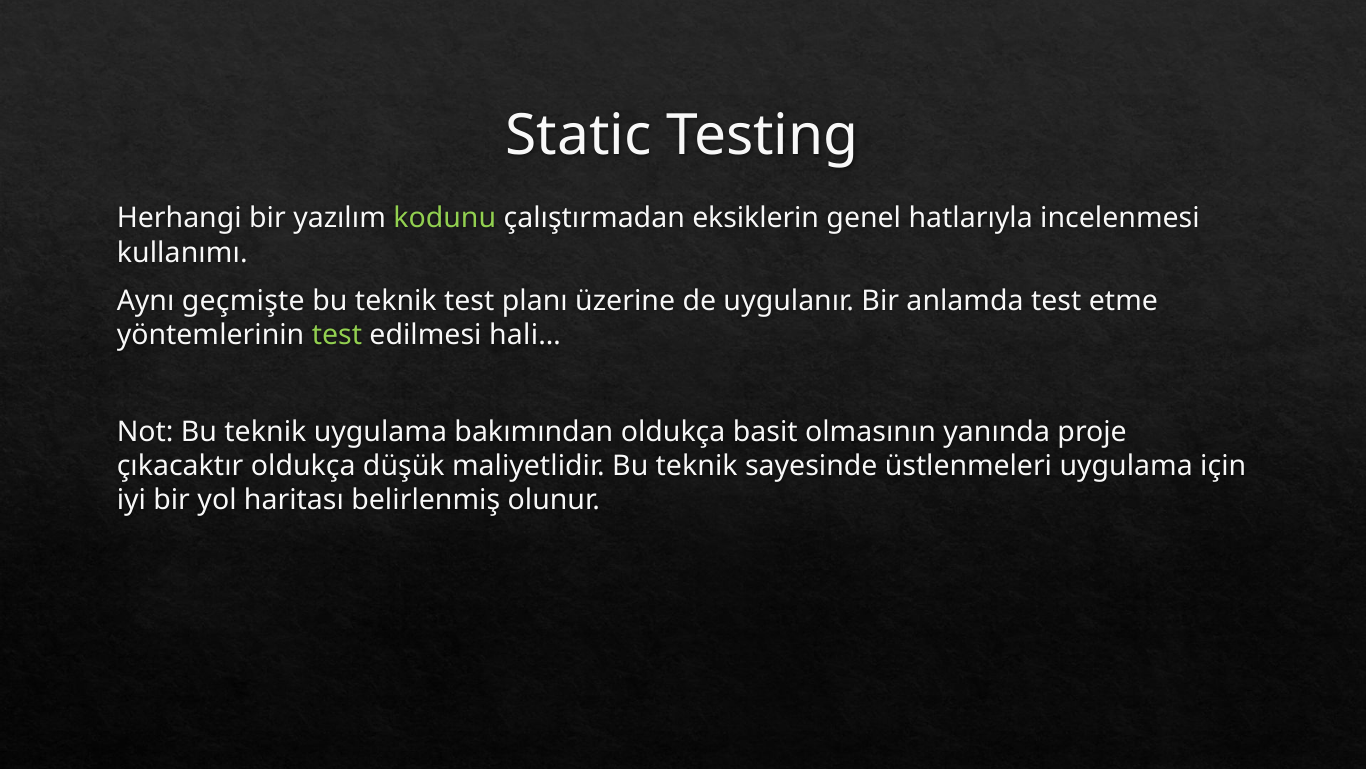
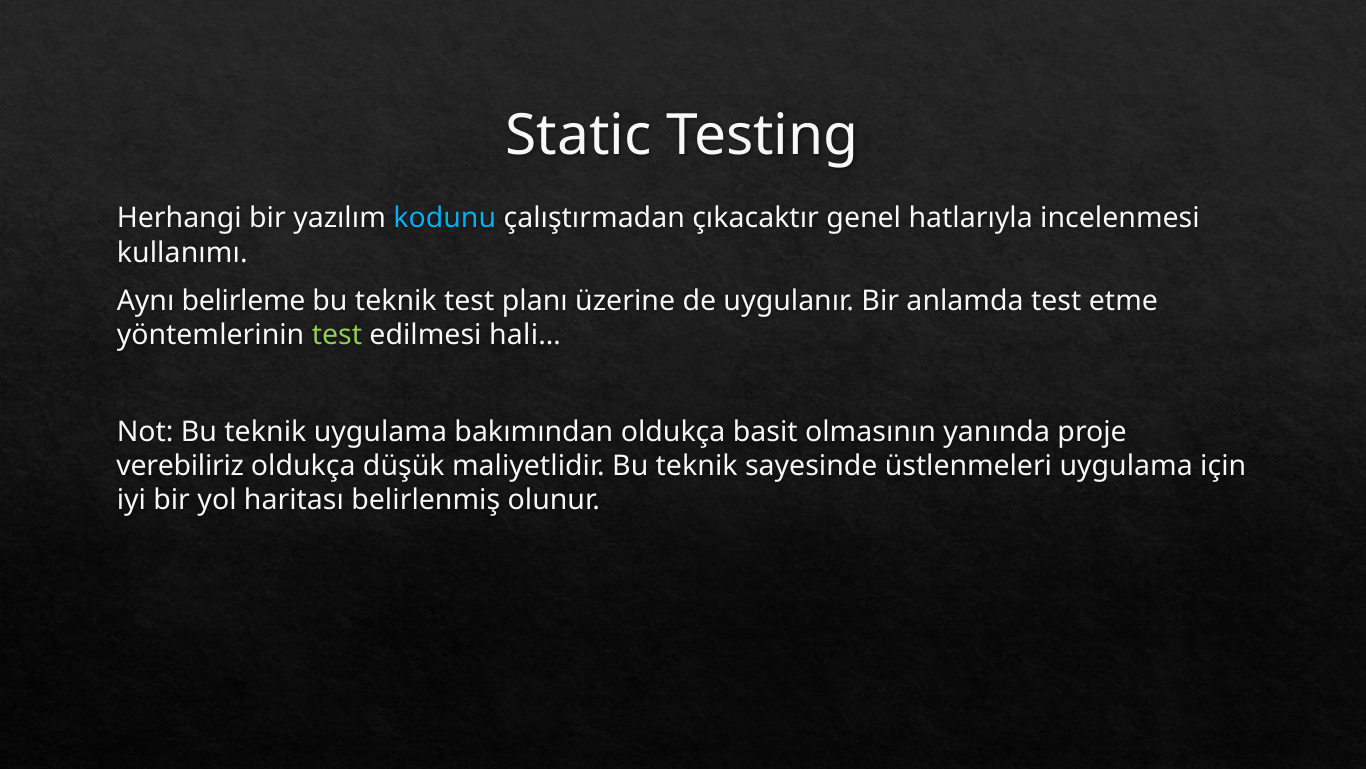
kodunu colour: light green -> light blue (445, 218)
eksiklerin: eksiklerin -> çıkacaktır (756, 218)
geçmişte: geçmişte -> belirleme (244, 301)
çıkacaktır: çıkacaktır -> verebiliriz (180, 466)
